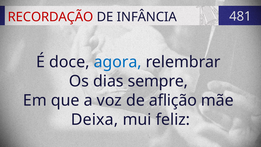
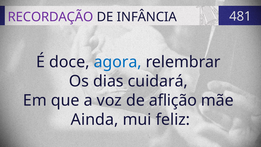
RECORDAÇÃO colour: red -> purple (51, 17)
sempre: sempre -> cuidará (158, 81)
Deixa: Deixa -> Ainda (95, 119)
